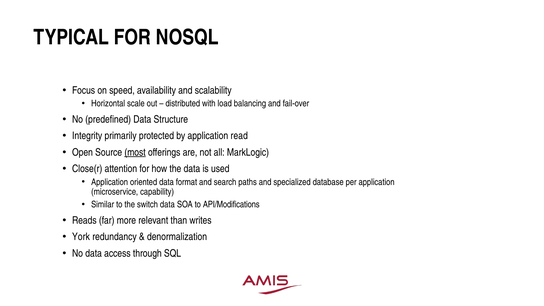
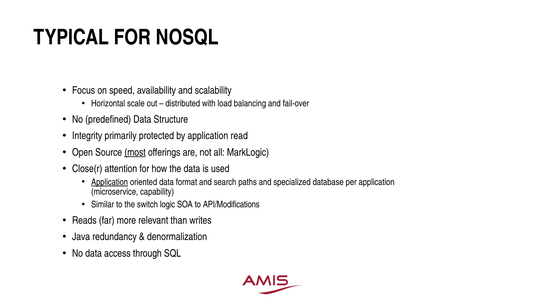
Application underline: none -> present (110, 182)
switch data: data -> logic (167, 204)
York: York -> Java (81, 237)
